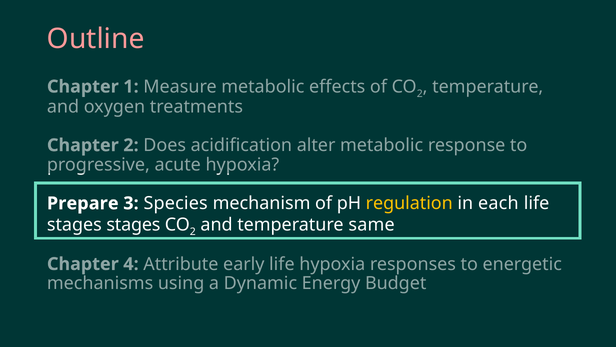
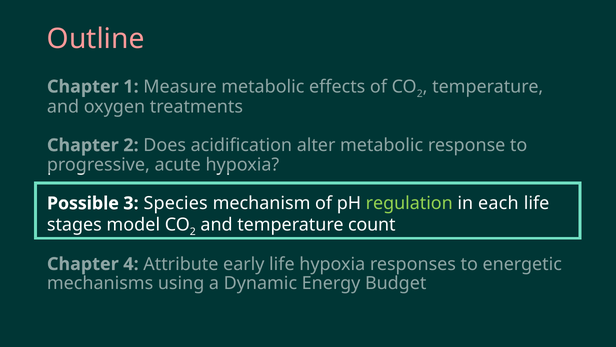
Prepare: Prepare -> Possible (83, 203)
regulation colour: yellow -> light green (409, 203)
stages stages: stages -> model (133, 225)
same: same -> count (372, 225)
